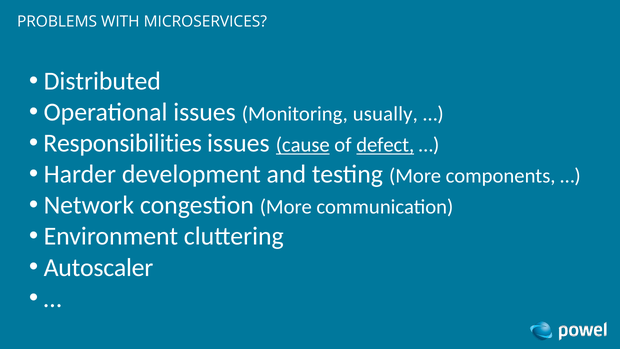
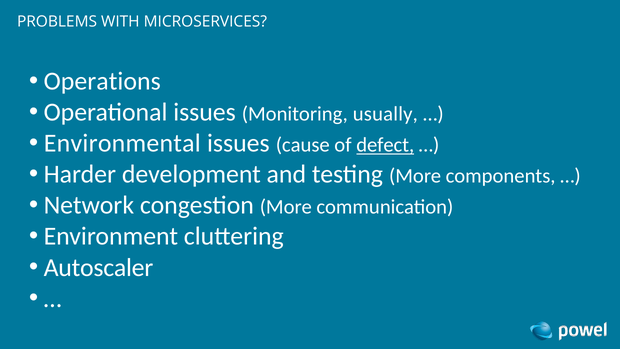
Distributed: Distributed -> Operations (102, 81)
Responsibilities: Responsibilities -> Environmental (122, 143)
cause underline: present -> none (303, 145)
